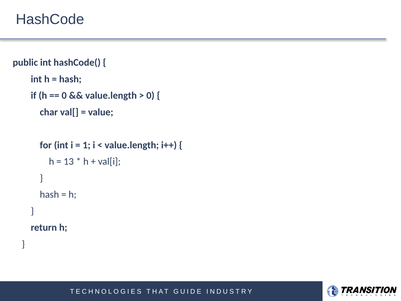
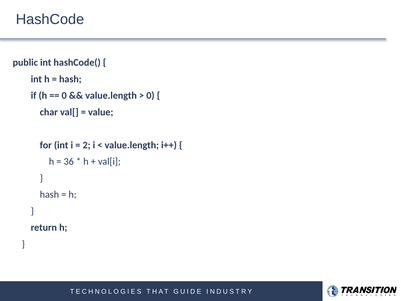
1: 1 -> 2 (87, 145)
13: 13 -> 36 (69, 161)
